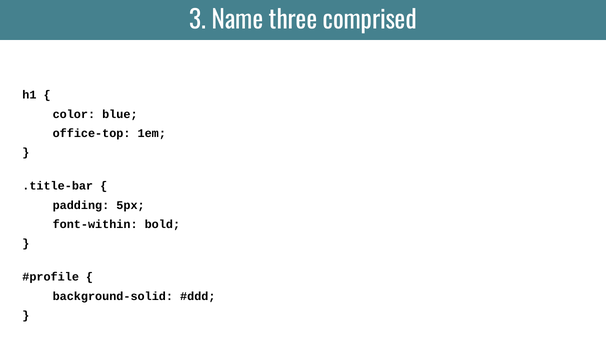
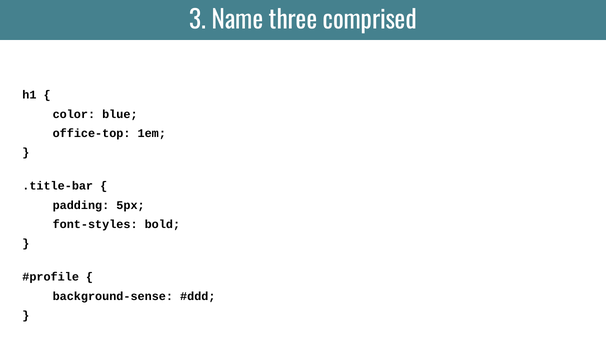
font-within: font-within -> font-styles (95, 224)
background-solid: background-solid -> background-sense (113, 296)
